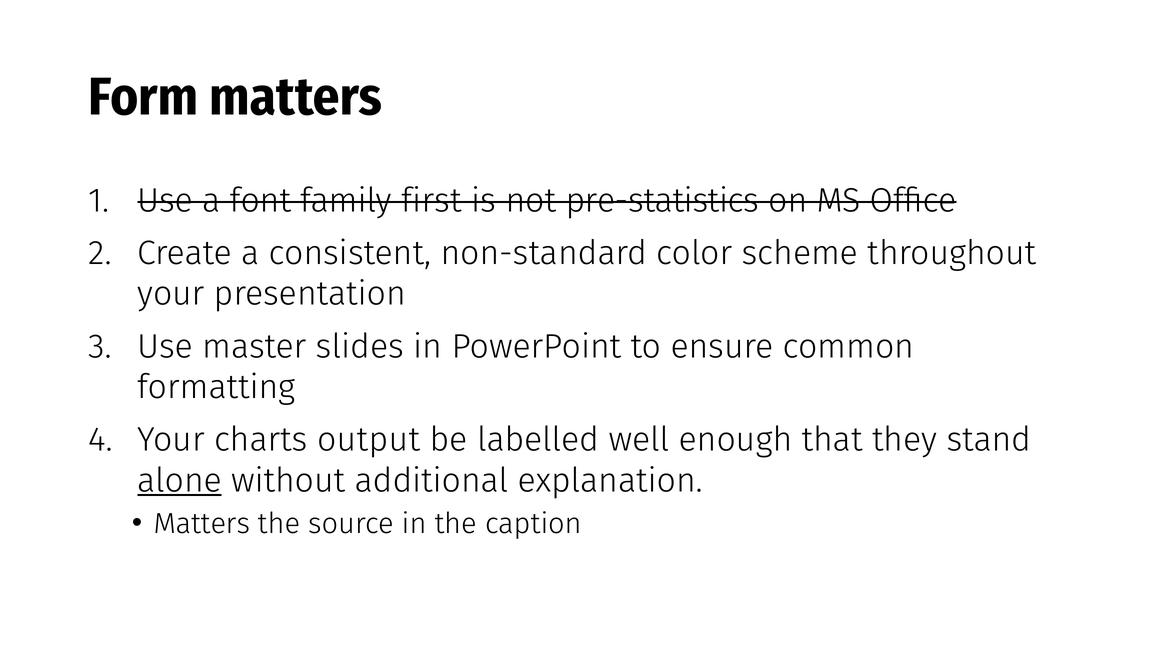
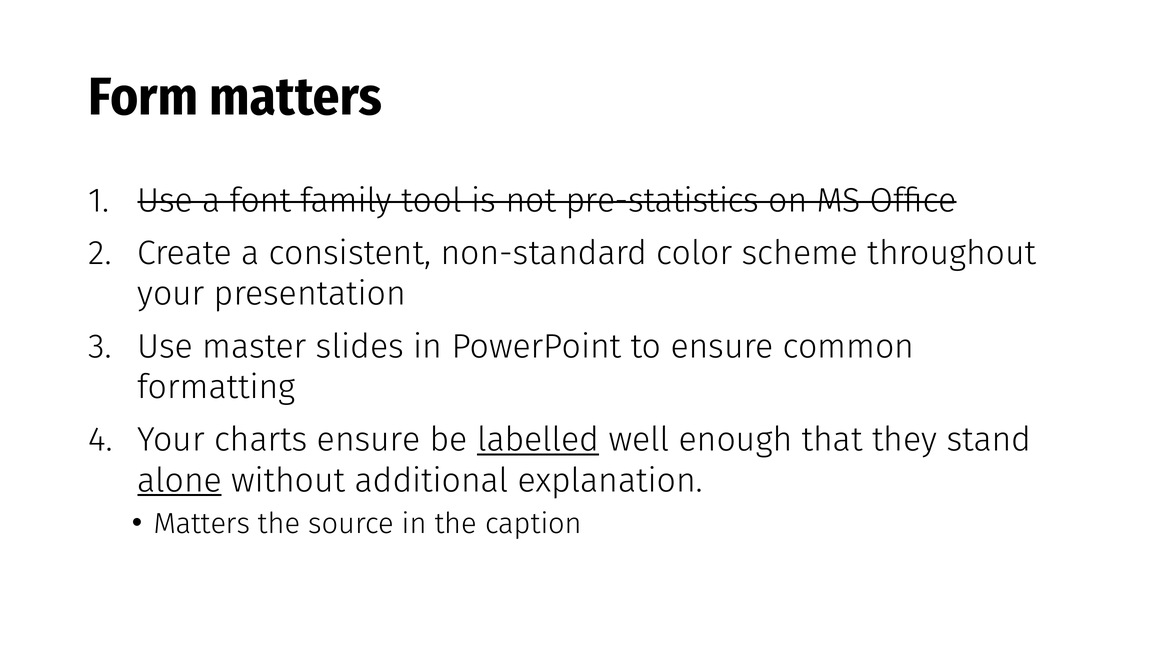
first: first -> tool (431, 201)
charts output: output -> ensure (369, 440)
labelled underline: none -> present (538, 440)
